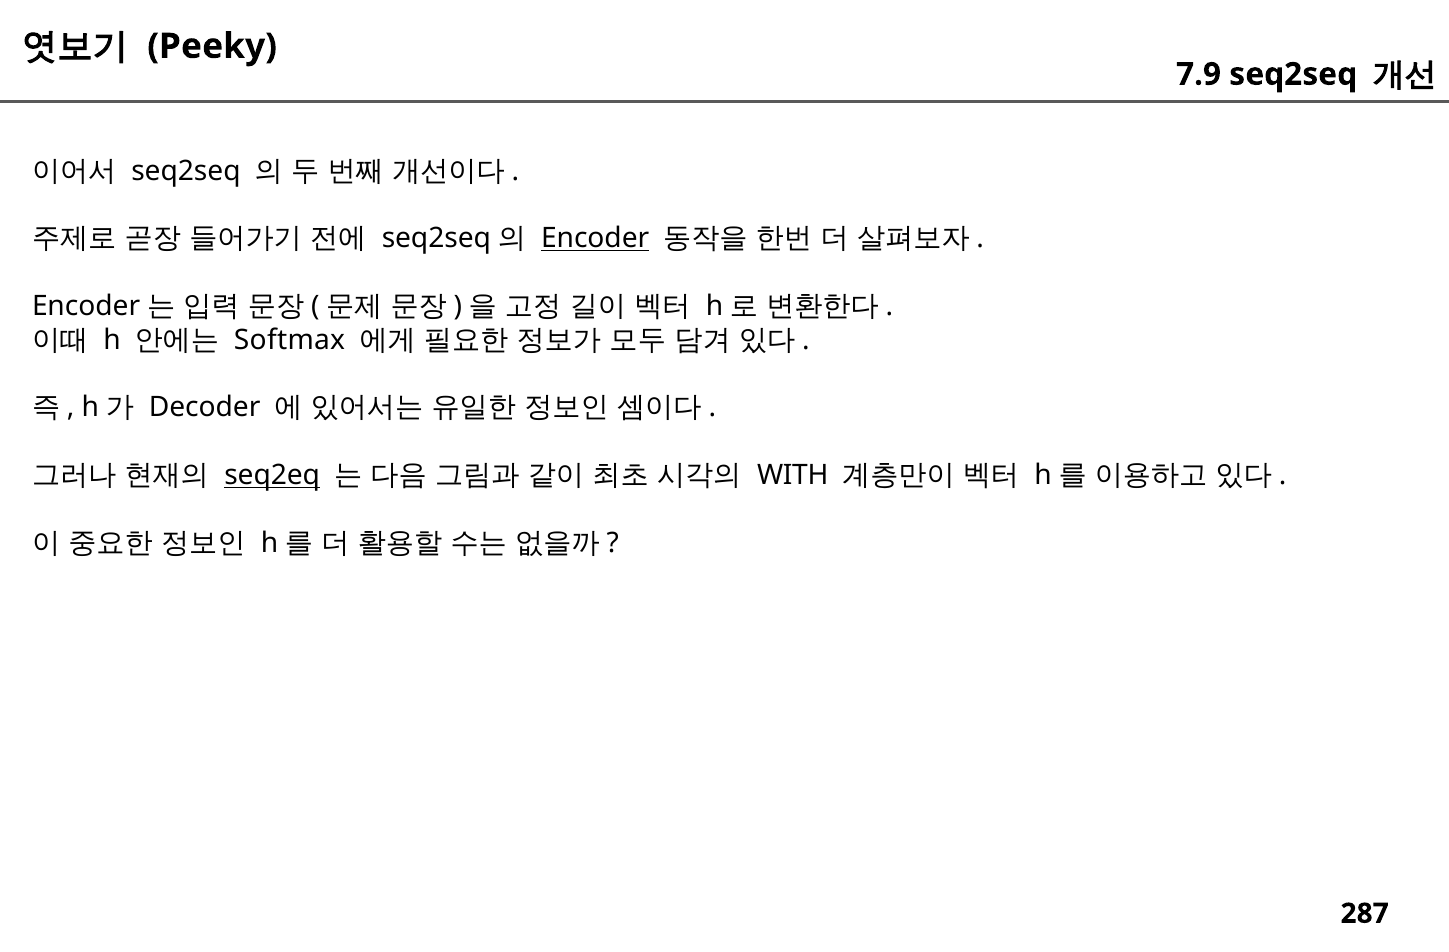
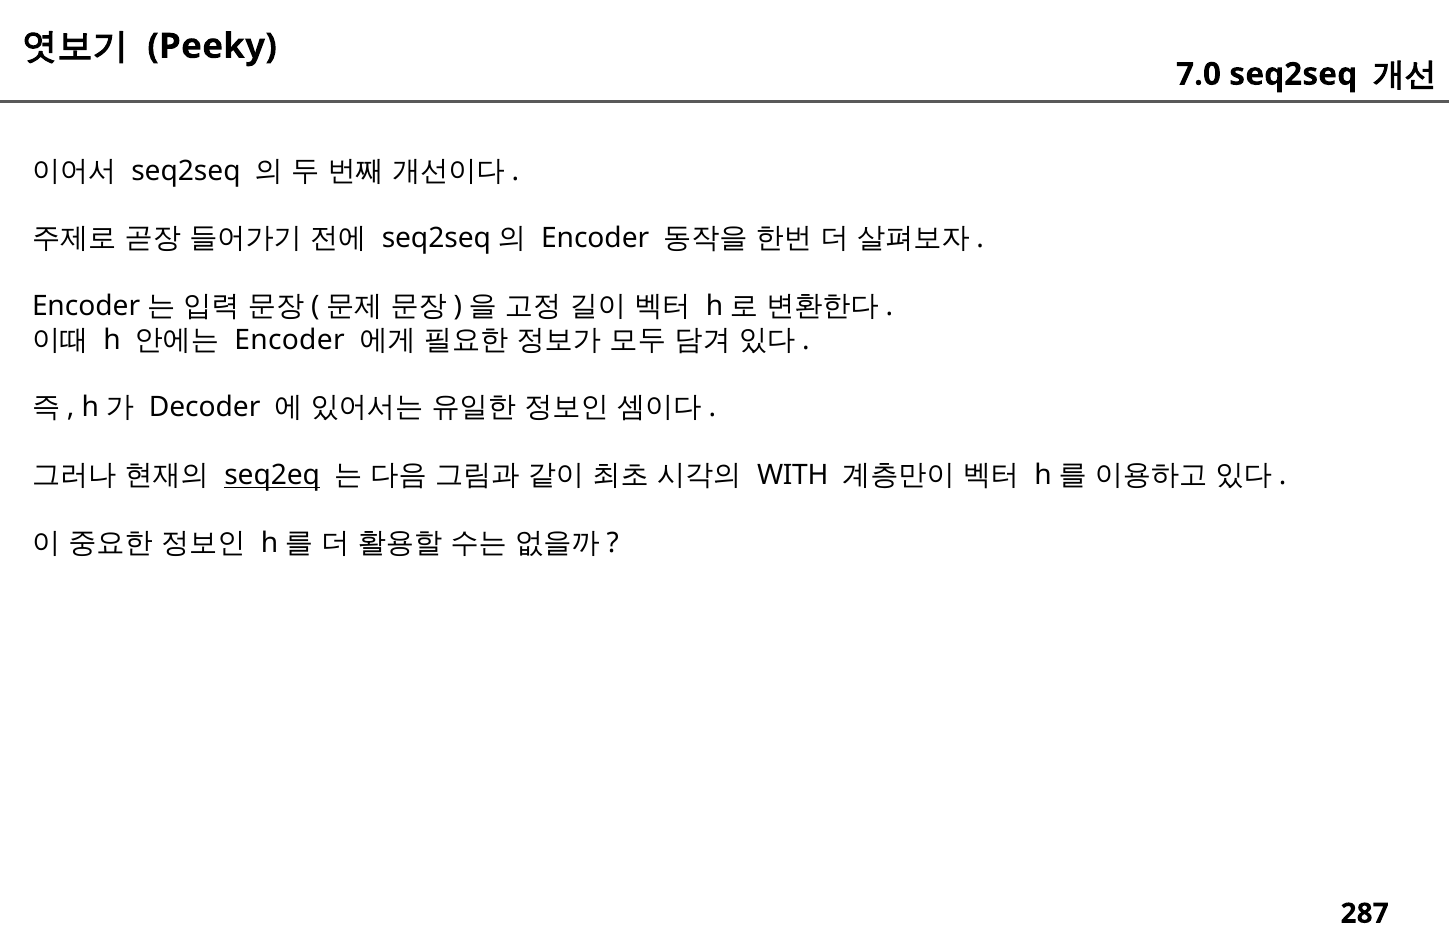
7.9: 7.9 -> 7.0 (1199, 74)
Encoder underline: present -> none (595, 238)
Softmax: Softmax -> Encoder (290, 340)
